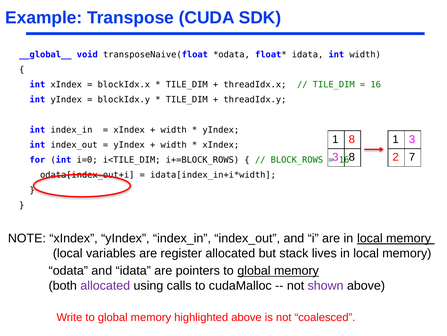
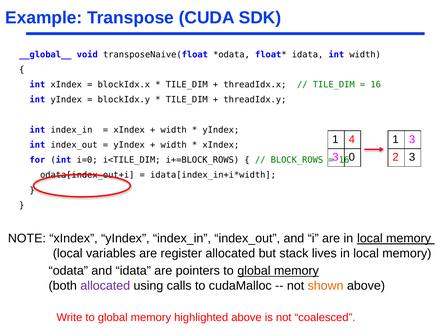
1 8: 8 -> 4 (352, 139)
3 8: 8 -> 0 (352, 157)
2 7: 7 -> 3 (412, 157)
shown colour: purple -> orange (326, 285)
